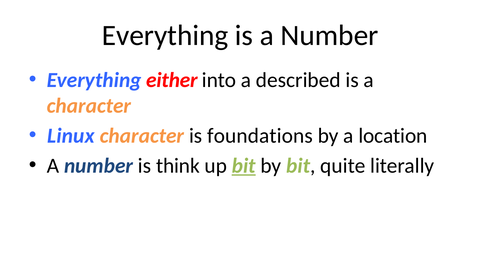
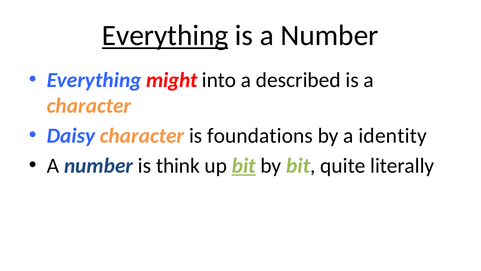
Everything underline: none -> present (165, 35)
either: either -> might (172, 80)
Linux: Linux -> Daisy (71, 135)
location: location -> identity (393, 135)
